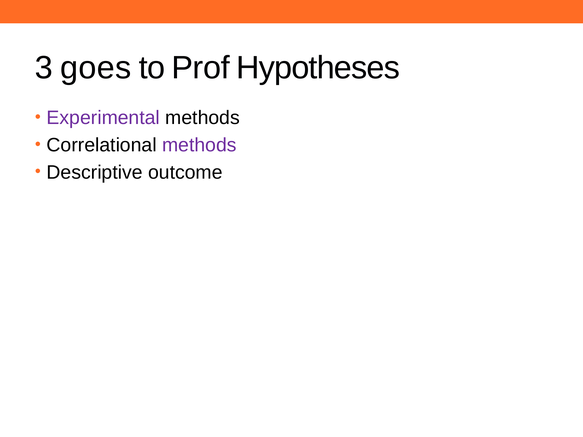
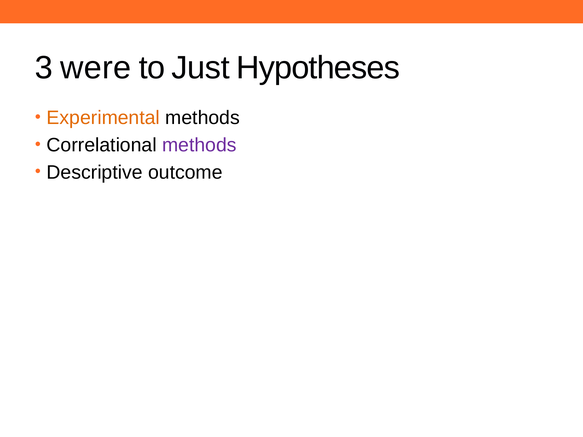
goes: goes -> were (96, 68)
Prof: Prof -> Just (201, 68)
Experimental colour: purple -> orange (103, 118)
